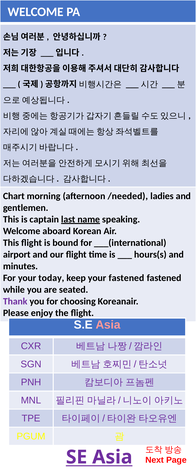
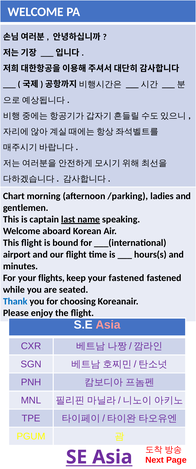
/needed: /needed -> /parking (128, 196)
today: today -> flights (51, 278)
Thank colour: purple -> blue (15, 301)
